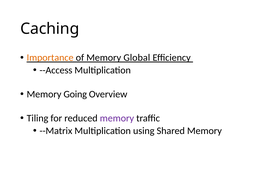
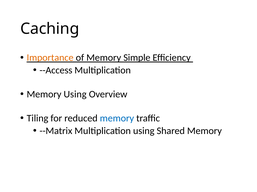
Global: Global -> Simple (137, 58)
Memory Going: Going -> Using (75, 95)
memory colour: purple -> blue (117, 119)
